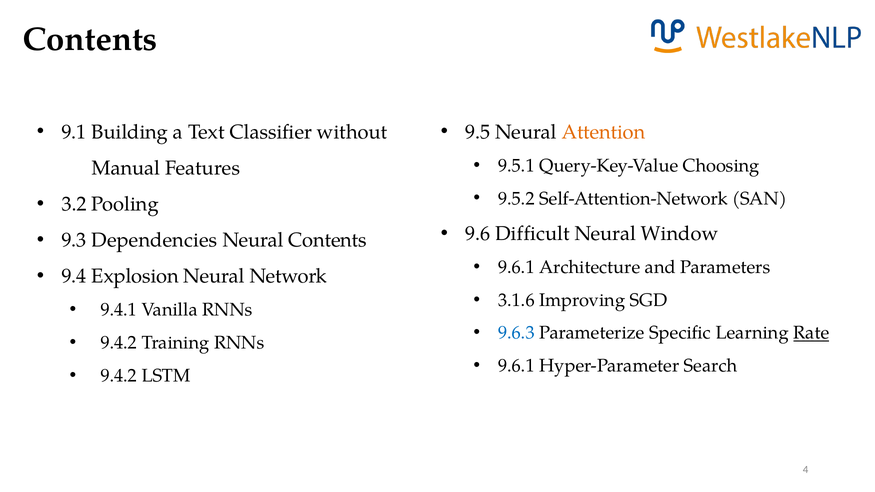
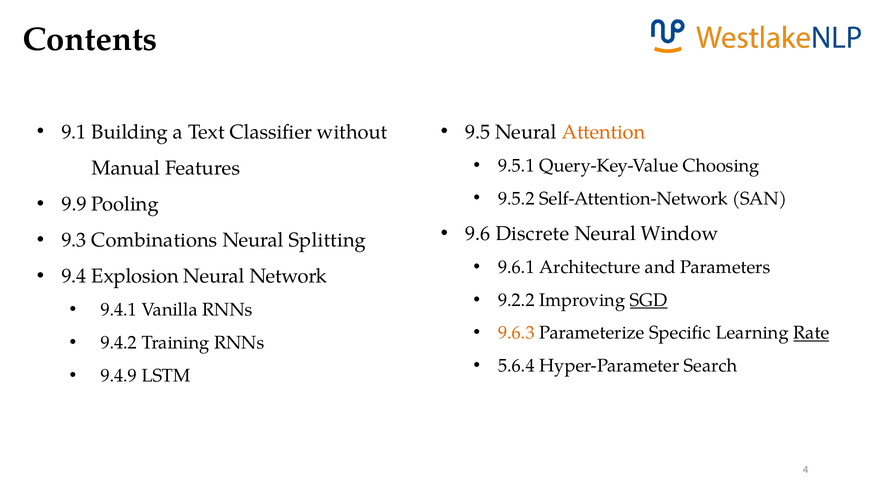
3.2: 3.2 -> 9.9 (74, 204)
Difficult: Difficult -> Discrete (532, 234)
Dependencies: Dependencies -> Combinations (154, 240)
Neural Contents: Contents -> Splitting (327, 240)
3.1.6: 3.1.6 -> 9.2.2 (516, 300)
SGD underline: none -> present (649, 300)
9.6.3 colour: blue -> orange (516, 333)
9.6.1: 9.6.1 -> 5.6.4 (516, 366)
9.4.2: 9.4.2 -> 9.4.9 (119, 376)
